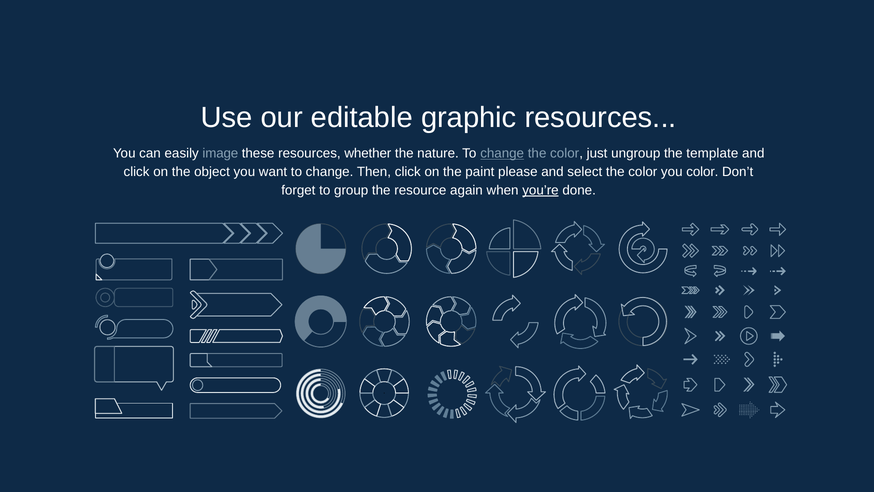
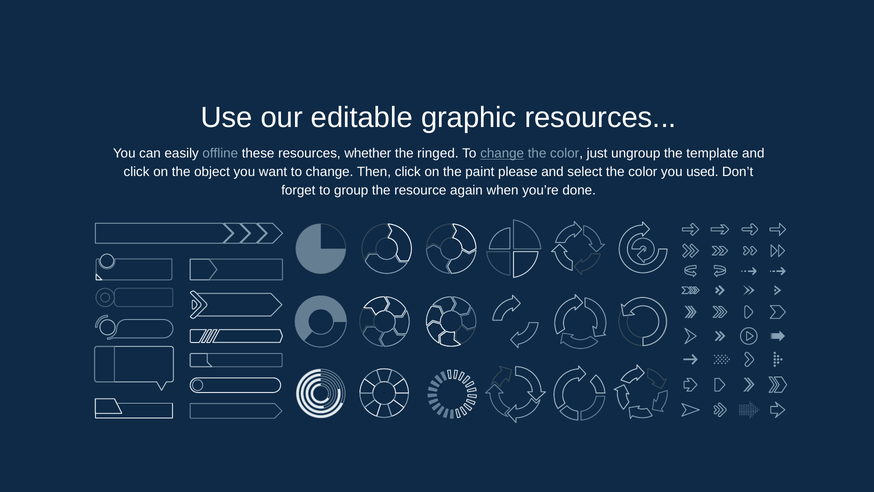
image: image -> offline (220, 153)
nature: nature -> ringed (438, 153)
you color: color -> used (702, 172)
you’re underline: present -> none (540, 190)
